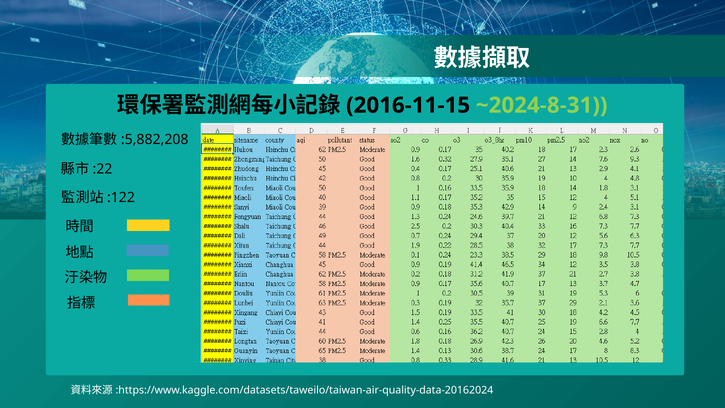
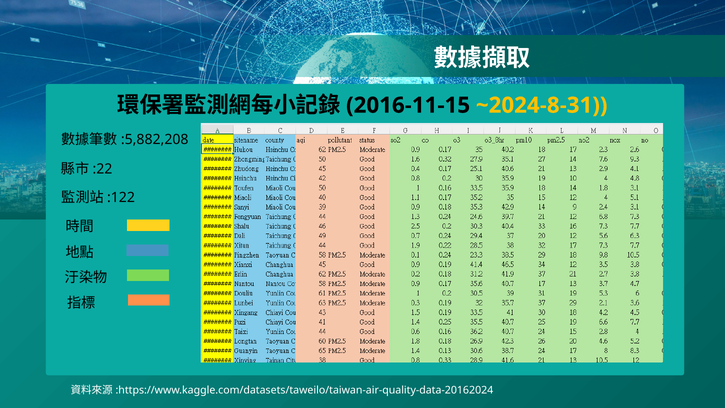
~2024-8-31 colour: light green -> yellow (542, 105)
